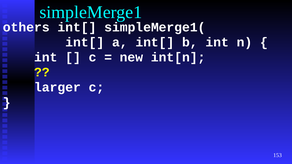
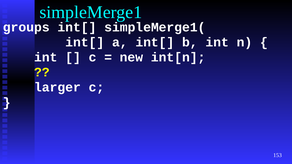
others: others -> groups (26, 27)
